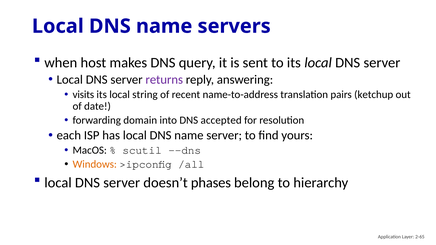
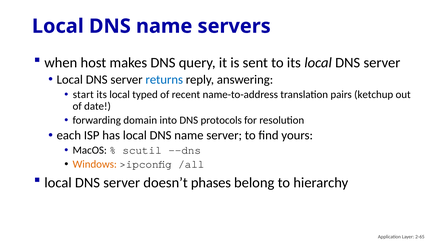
returns colour: purple -> blue (164, 80)
visits: visits -> start (83, 95)
string: string -> typed (145, 95)
accepted: accepted -> protocols (221, 120)
